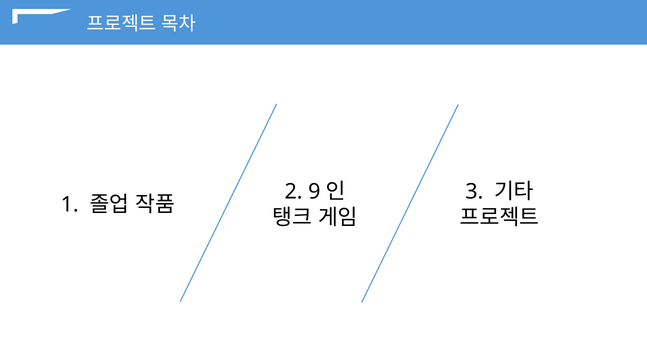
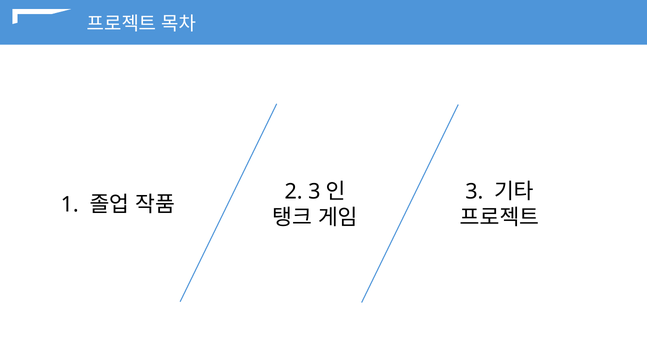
2 9: 9 -> 3 (314, 192)
